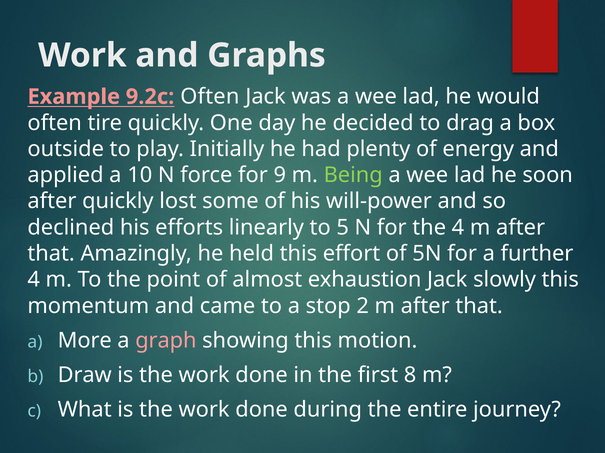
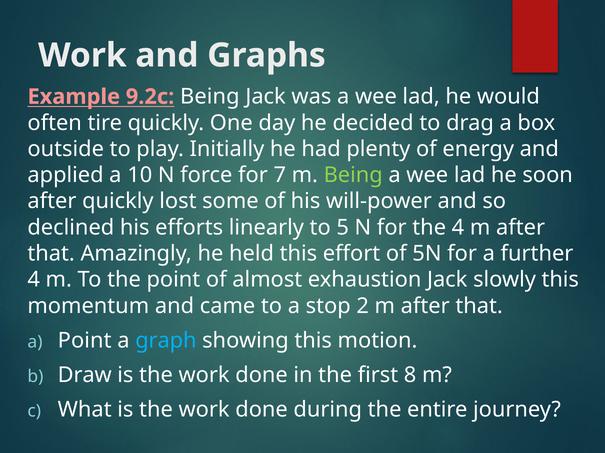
9.2c Often: Often -> Being (210, 97)
9: 9 -> 7 (280, 175)
a More: More -> Point (85, 341)
graph colour: pink -> light blue (166, 341)
